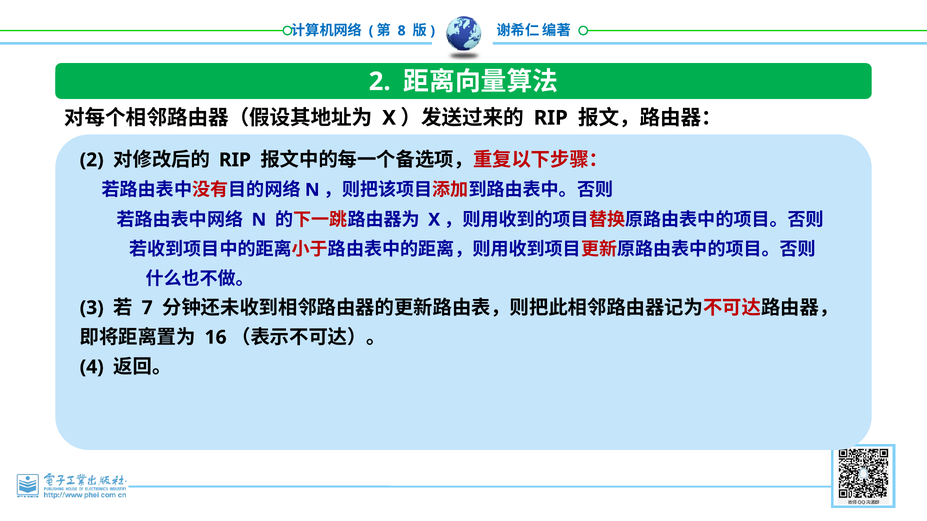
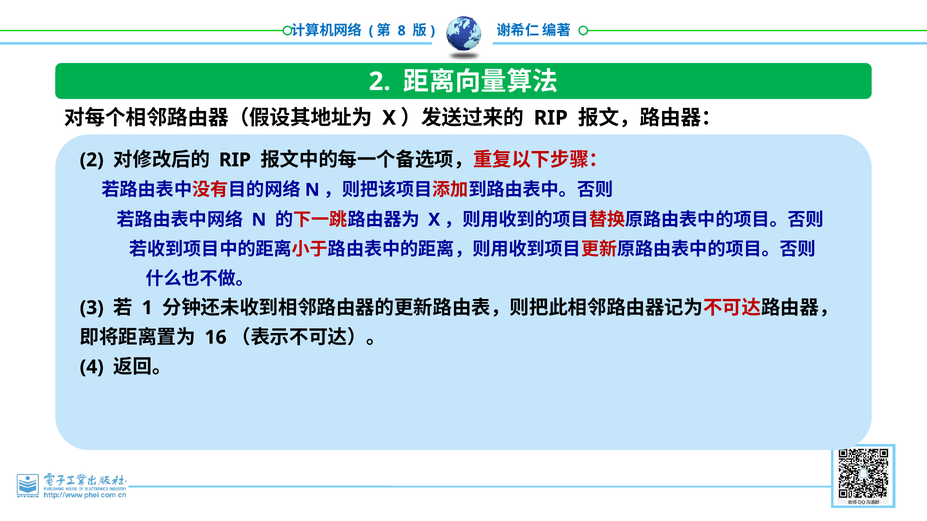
7: 7 -> 1 (147, 308)
